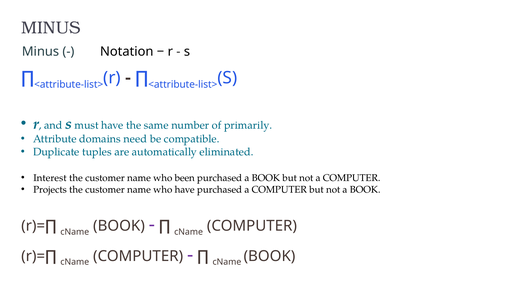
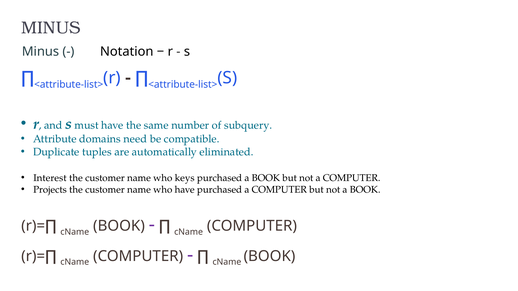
primarily: primarily -> subquery (248, 125)
been: been -> keys (185, 178)
